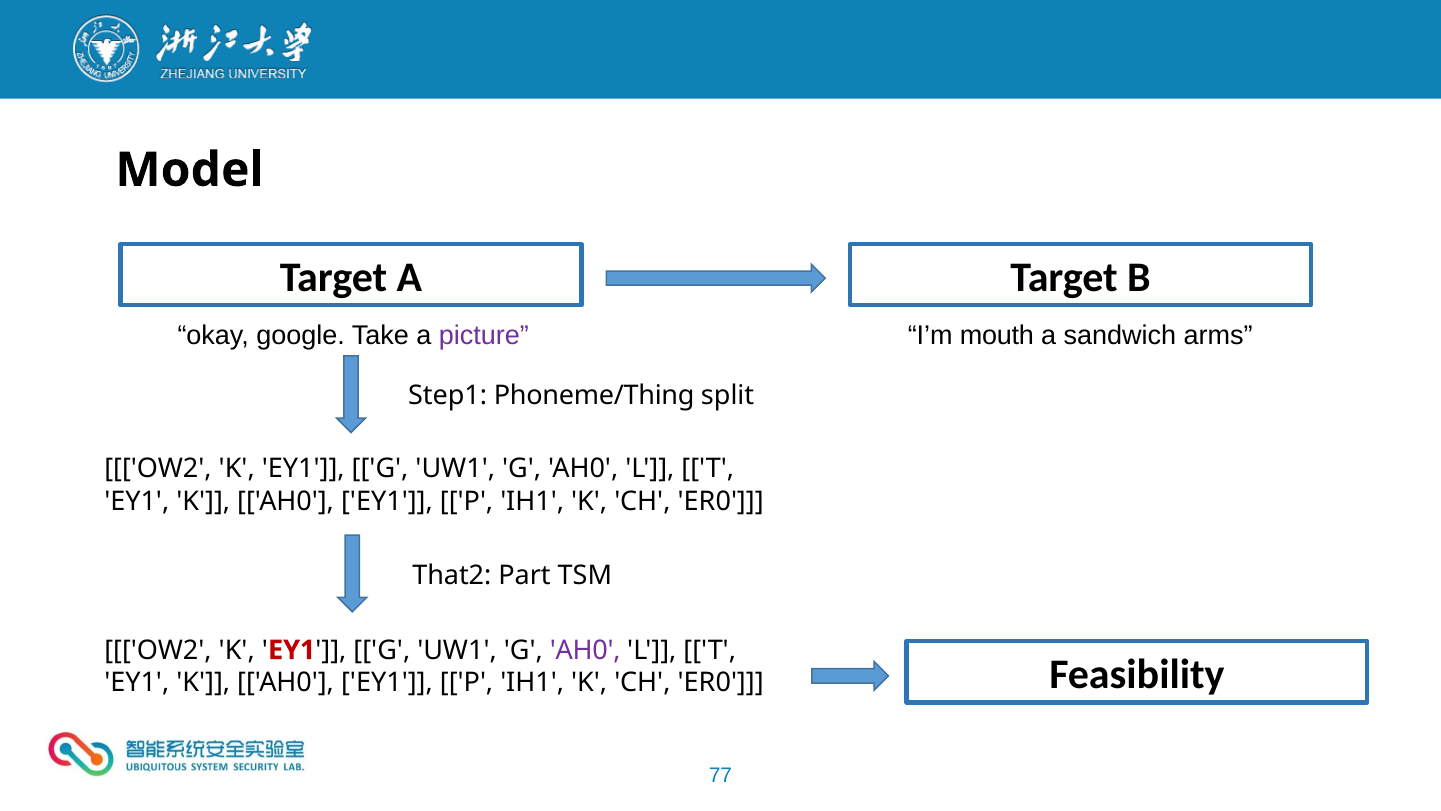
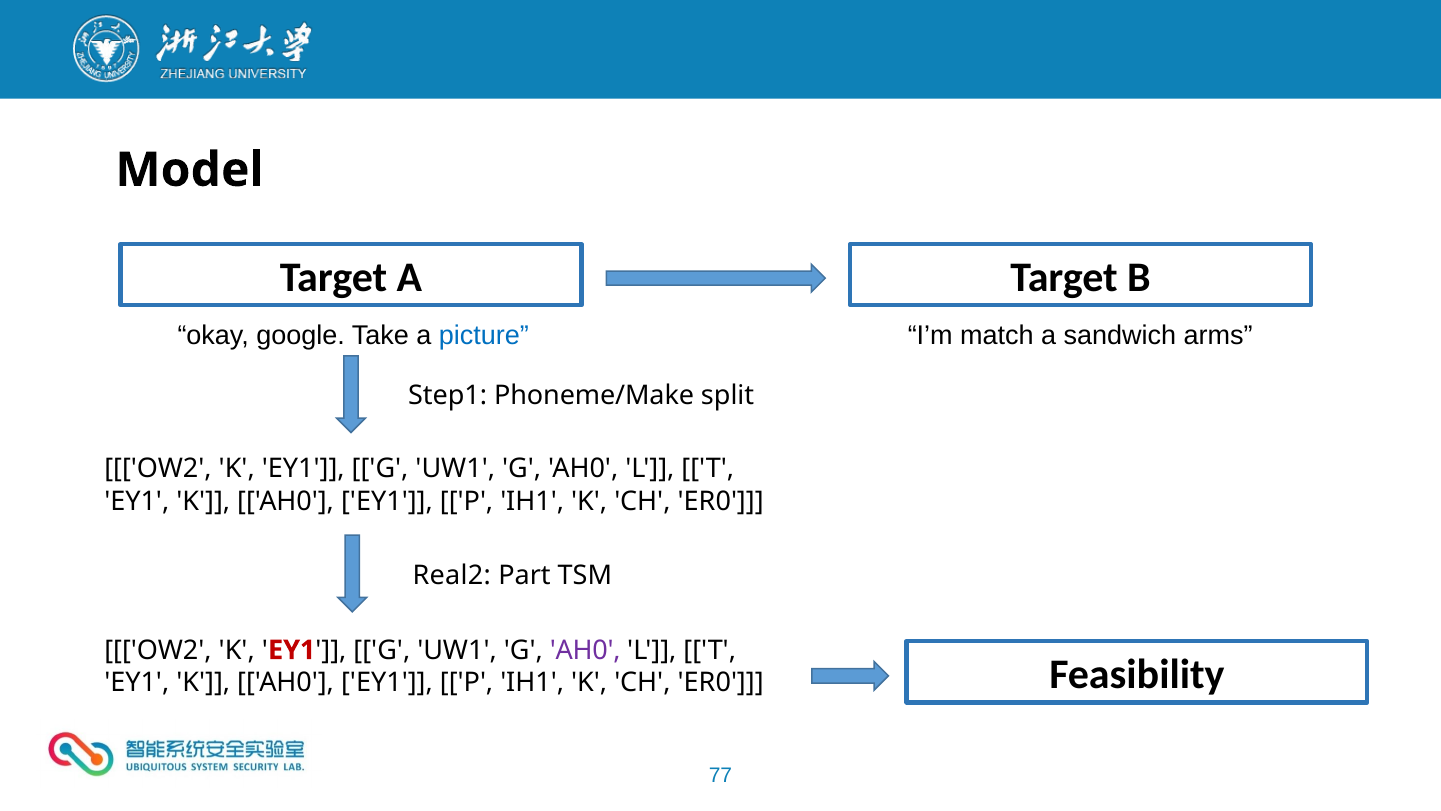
picture colour: purple -> blue (484, 335)
mouth: mouth -> match (997, 335)
Phoneme/Thing: Phoneme/Thing -> Phoneme/Make (594, 396)
That2: That2 -> Real2 (452, 575)
